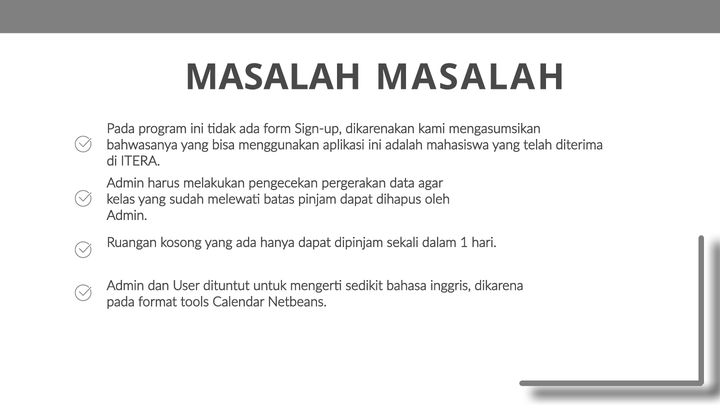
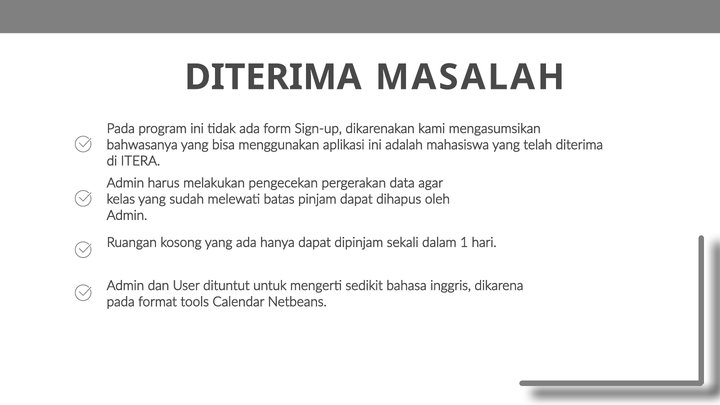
MASALAH: MASALAH -> DITERIMA (273, 77)
